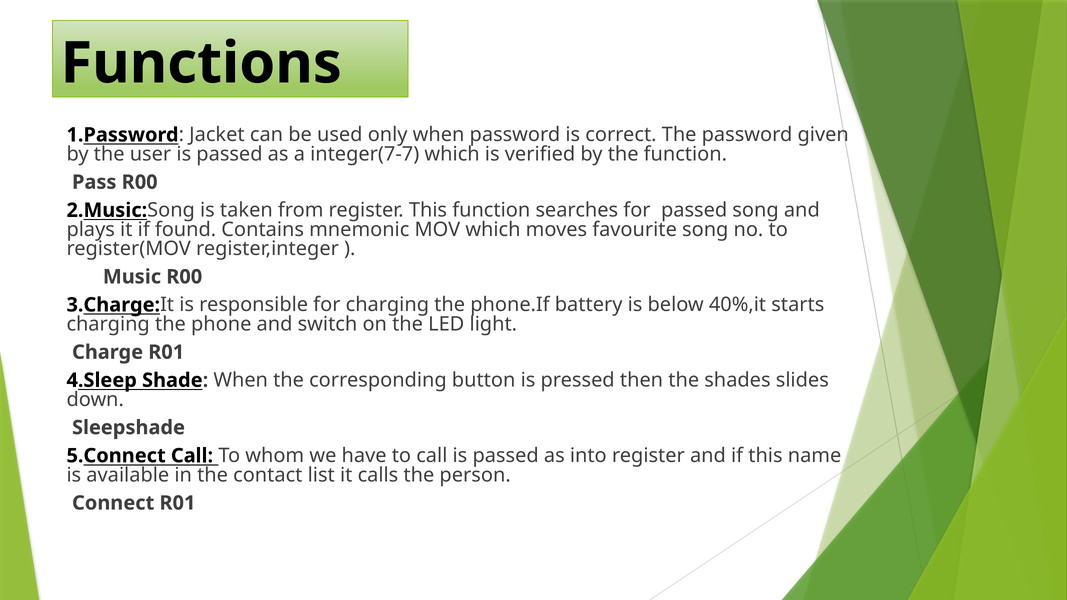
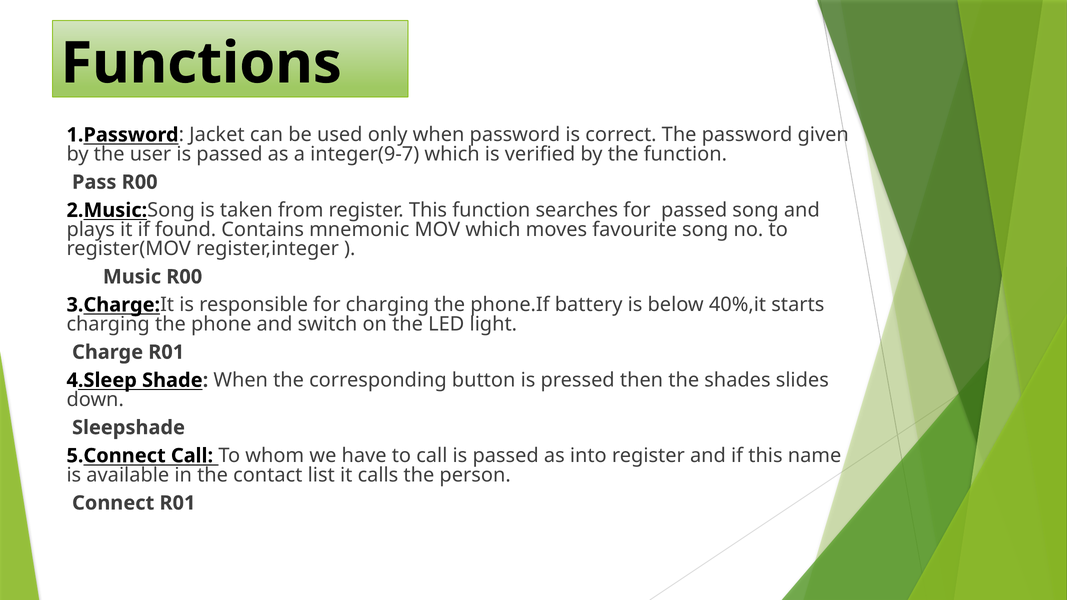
integer(7-7: integer(7-7 -> integer(9-7 (365, 154)
